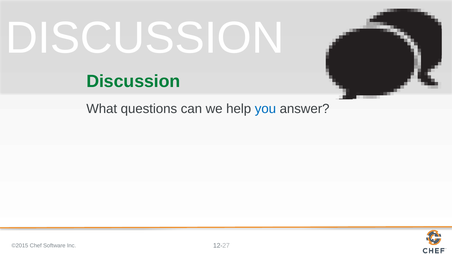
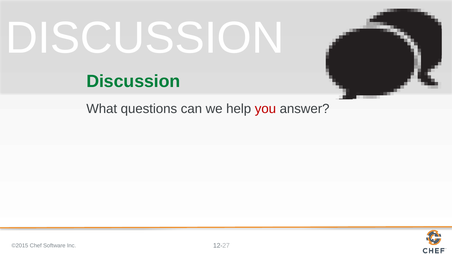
you colour: blue -> red (265, 109)
